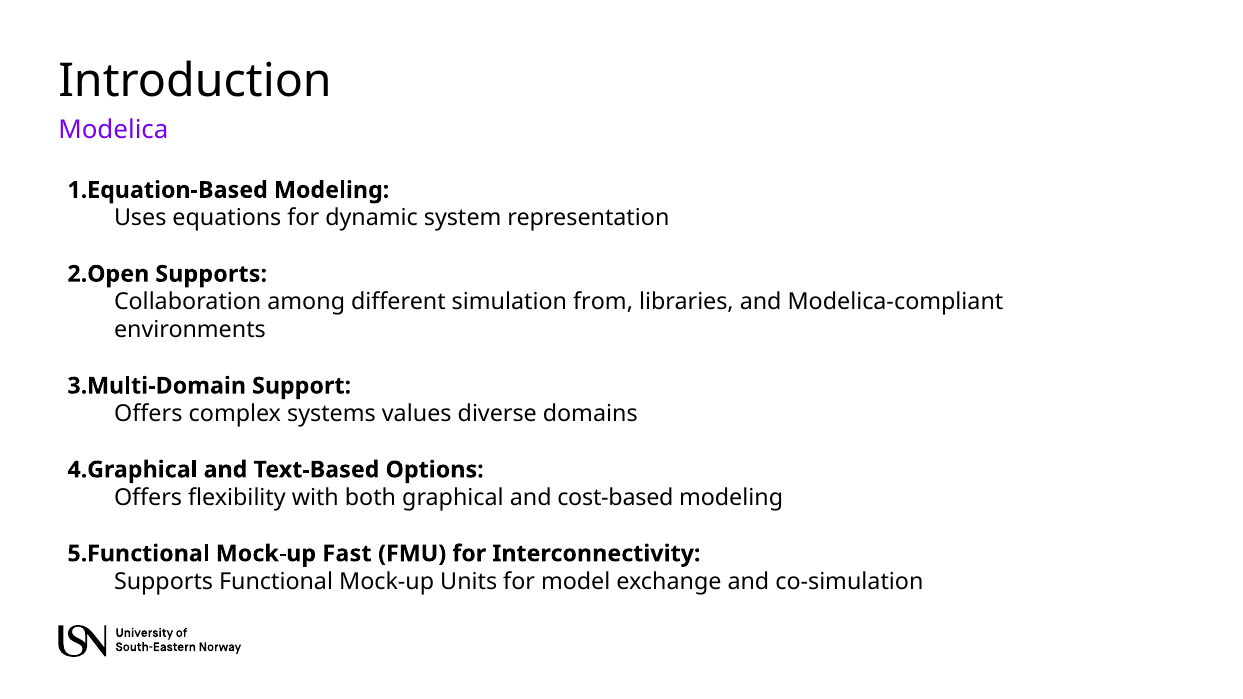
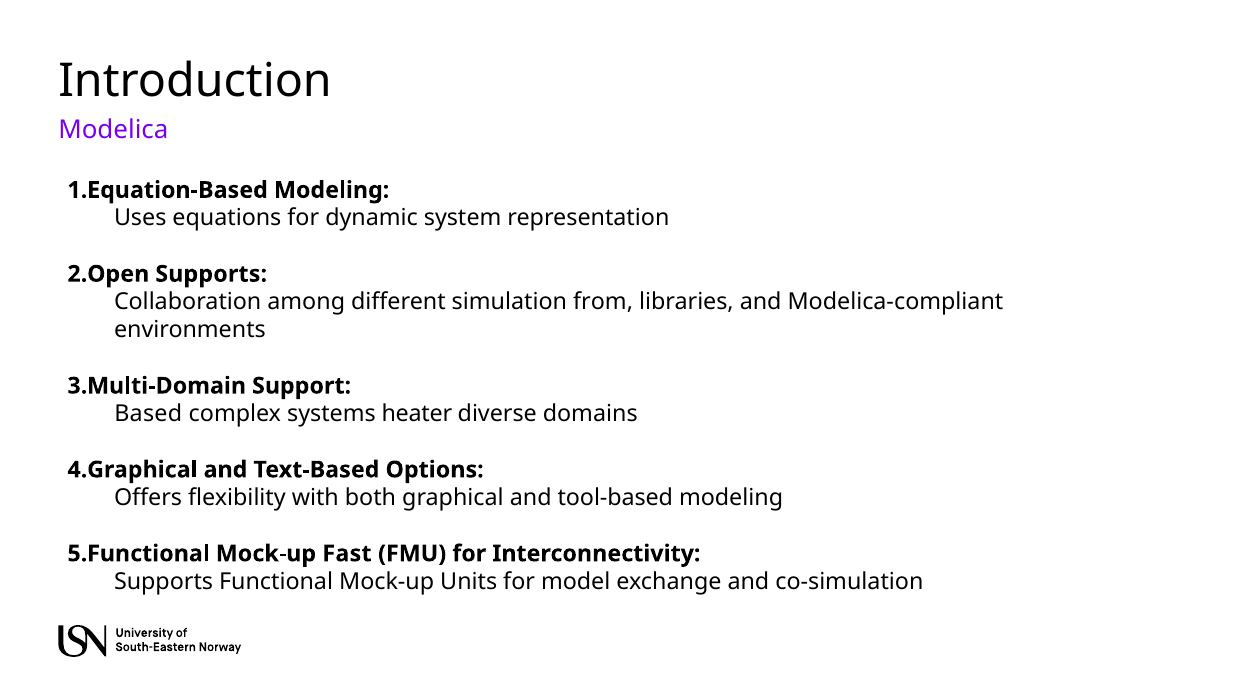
Offers: Offers -> Based (148, 414)
values: values -> heater (417, 414)
cost-based: cost-based -> tool-based (615, 498)
